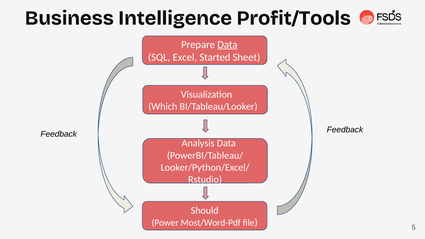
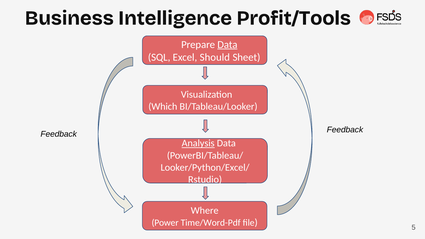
Started: Started -> Should (215, 57)
Analysis underline: none -> present (198, 143)
Should: Should -> Where (205, 210)
Most/Word-Pdf: Most/Word-Pdf -> Time/Word-Pdf (211, 223)
